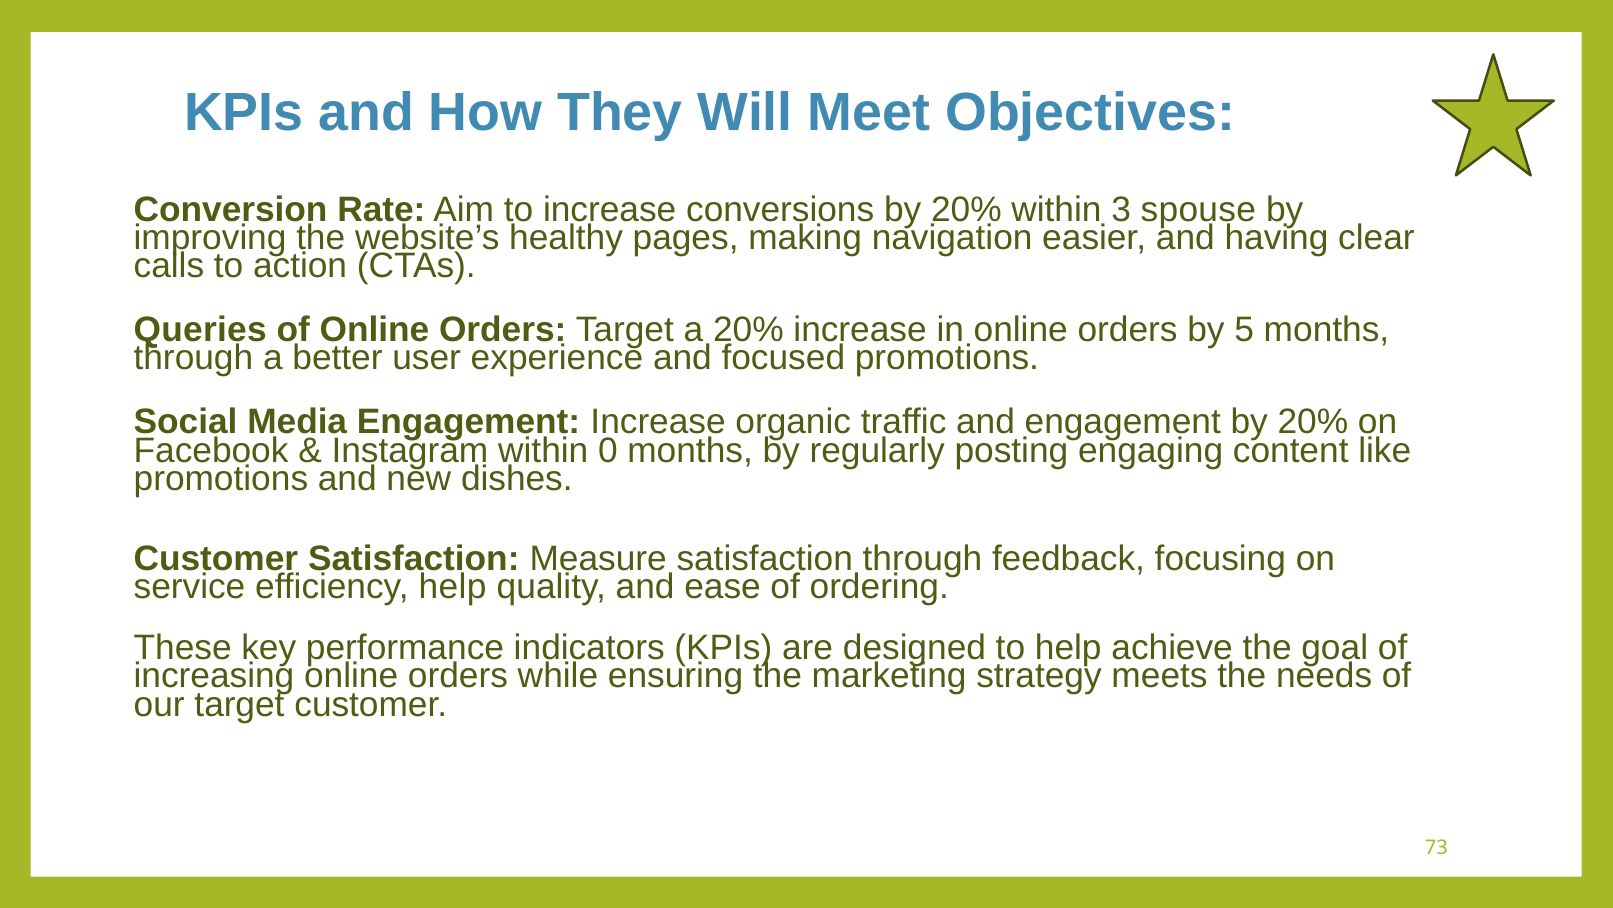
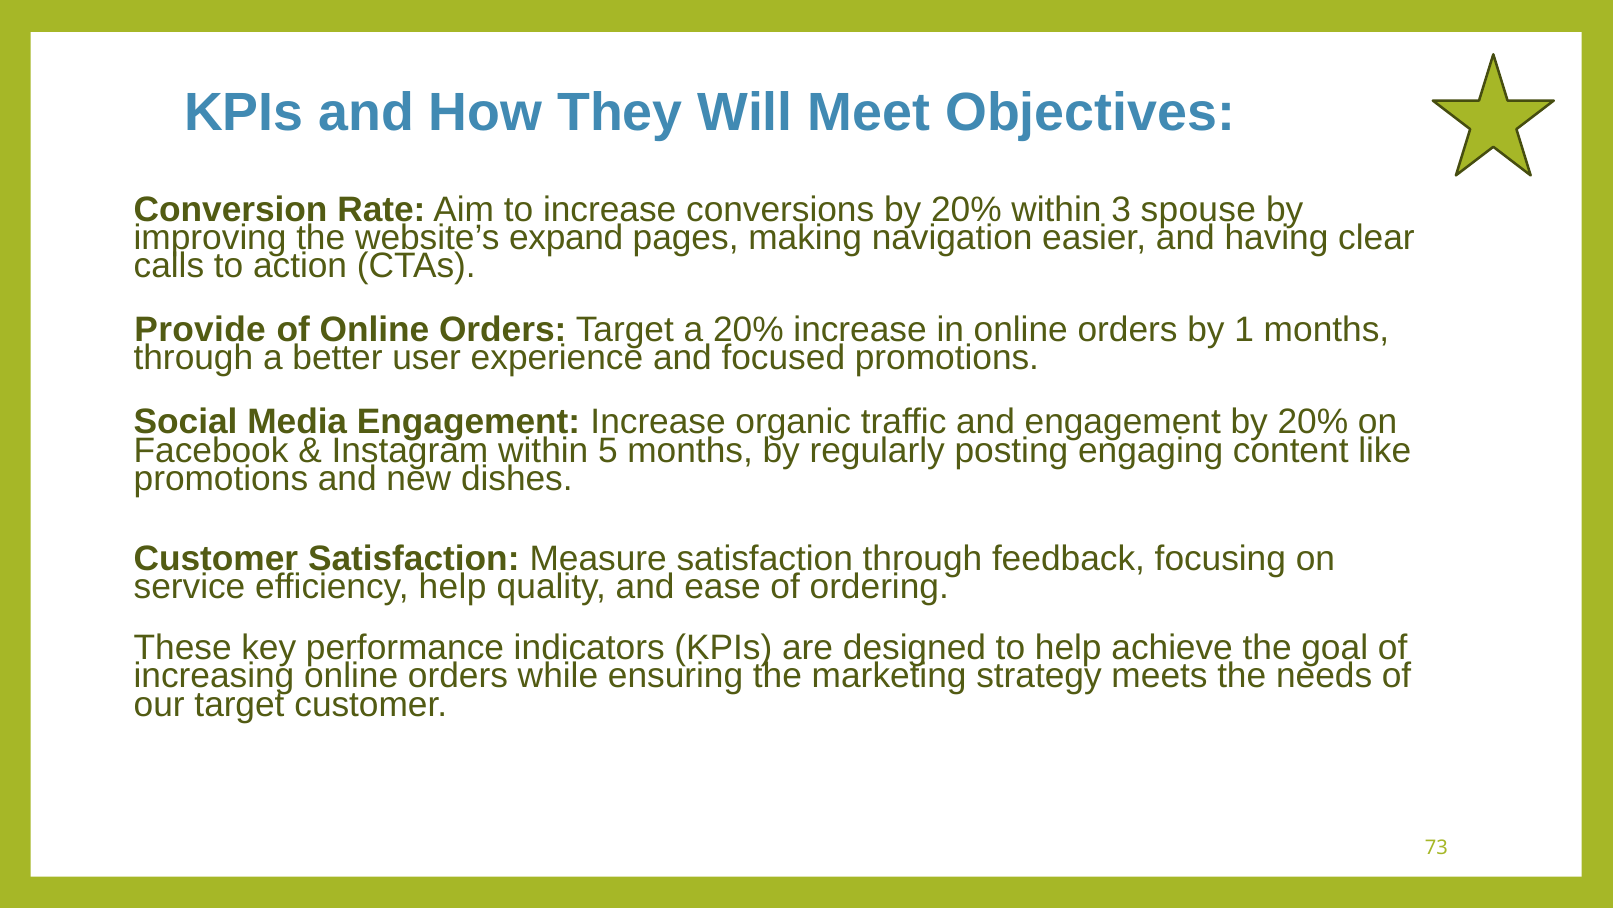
healthy: healthy -> expand (566, 238)
Queries: Queries -> Provide (200, 330)
5: 5 -> 1 (1244, 330)
0: 0 -> 5 (608, 450)
